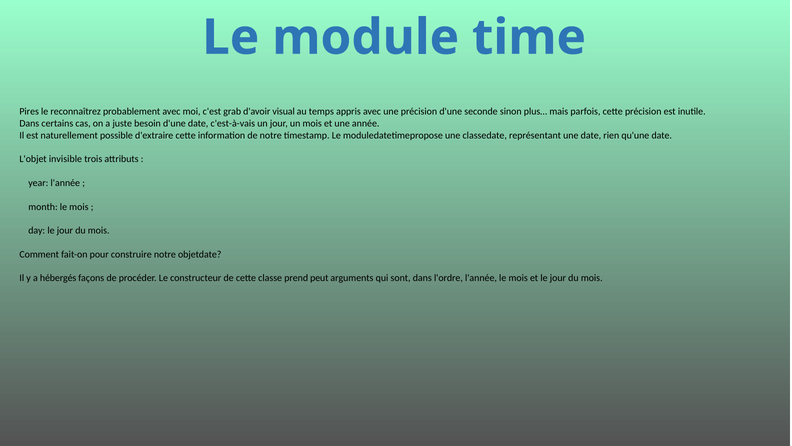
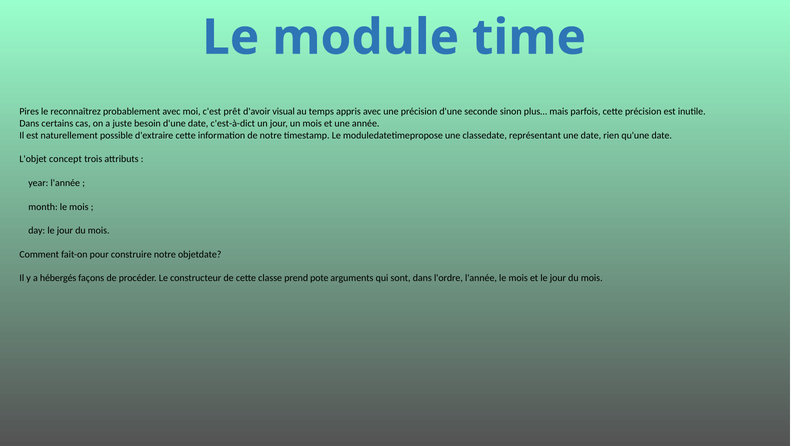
grab: grab -> prêt (232, 111)
c'est-à-vais: c'est-à-vais -> c'est-à-dict (233, 123)
invisible: invisible -> concept (65, 159)
peut: peut -> pote (319, 278)
